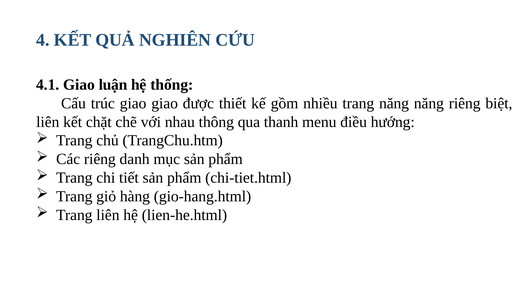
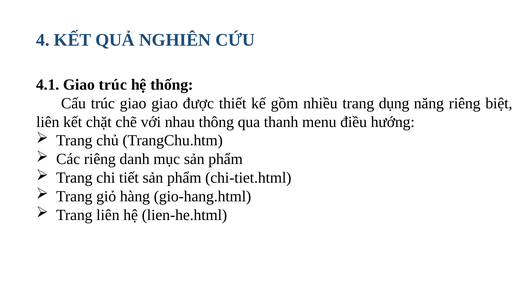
Giao luận: luận -> trúc (113, 85)
trang năng: năng -> dụng (394, 103)
